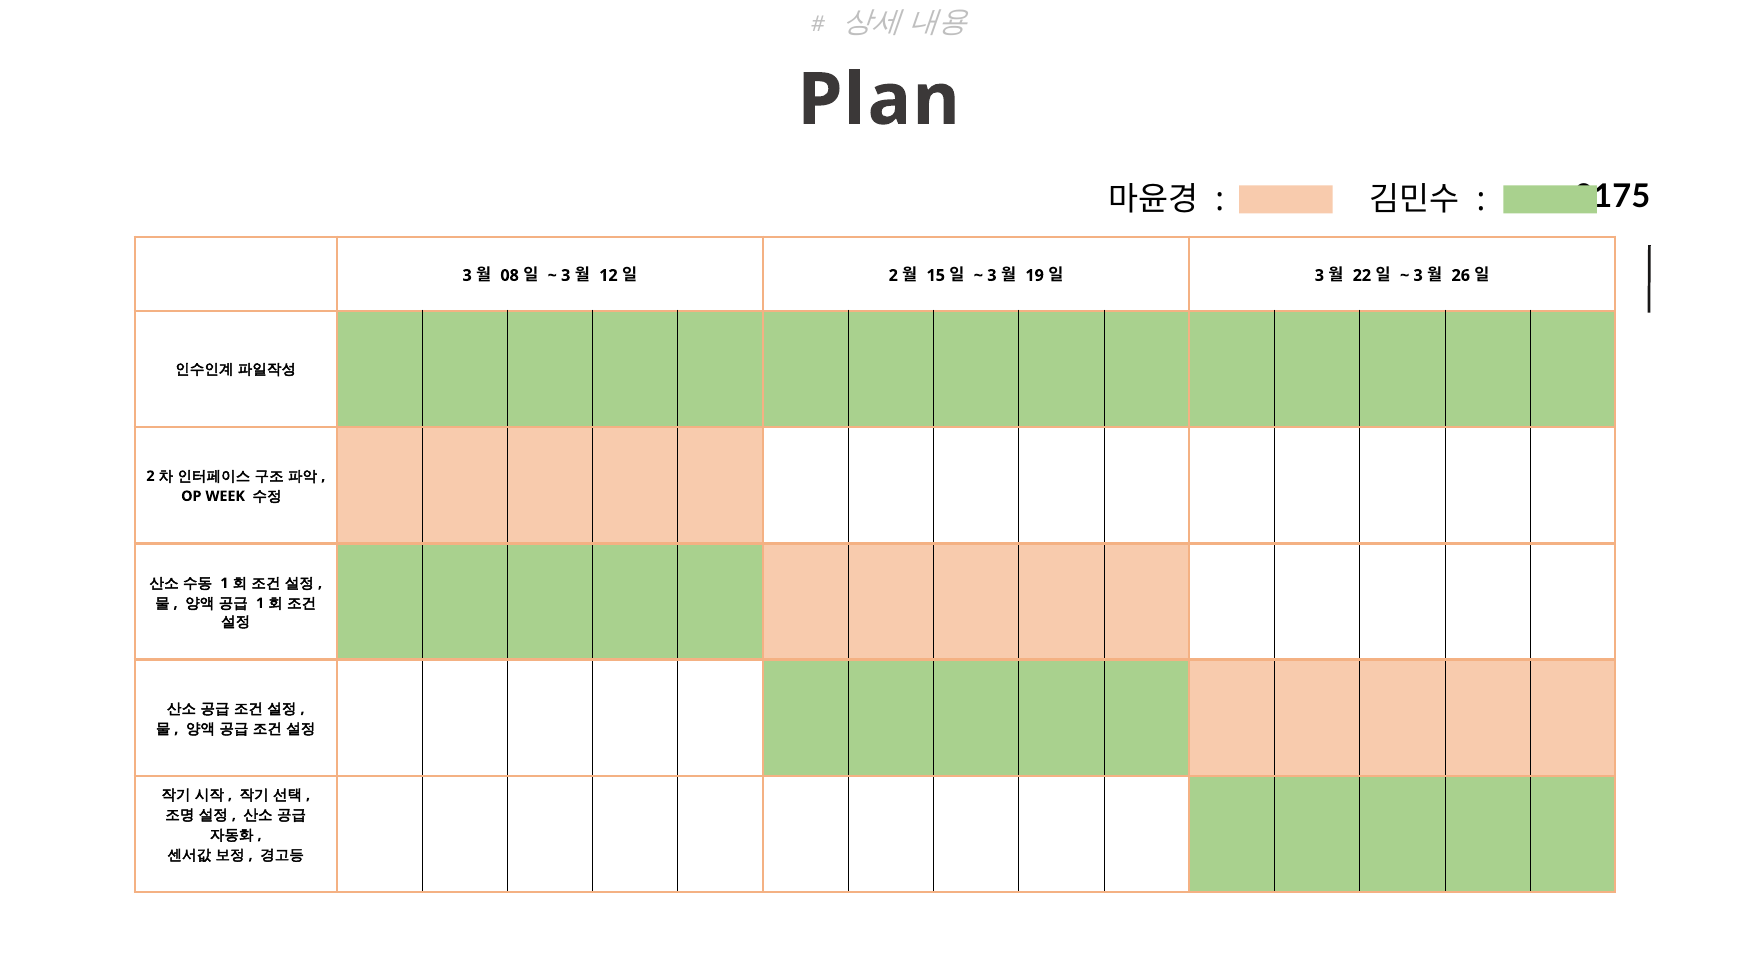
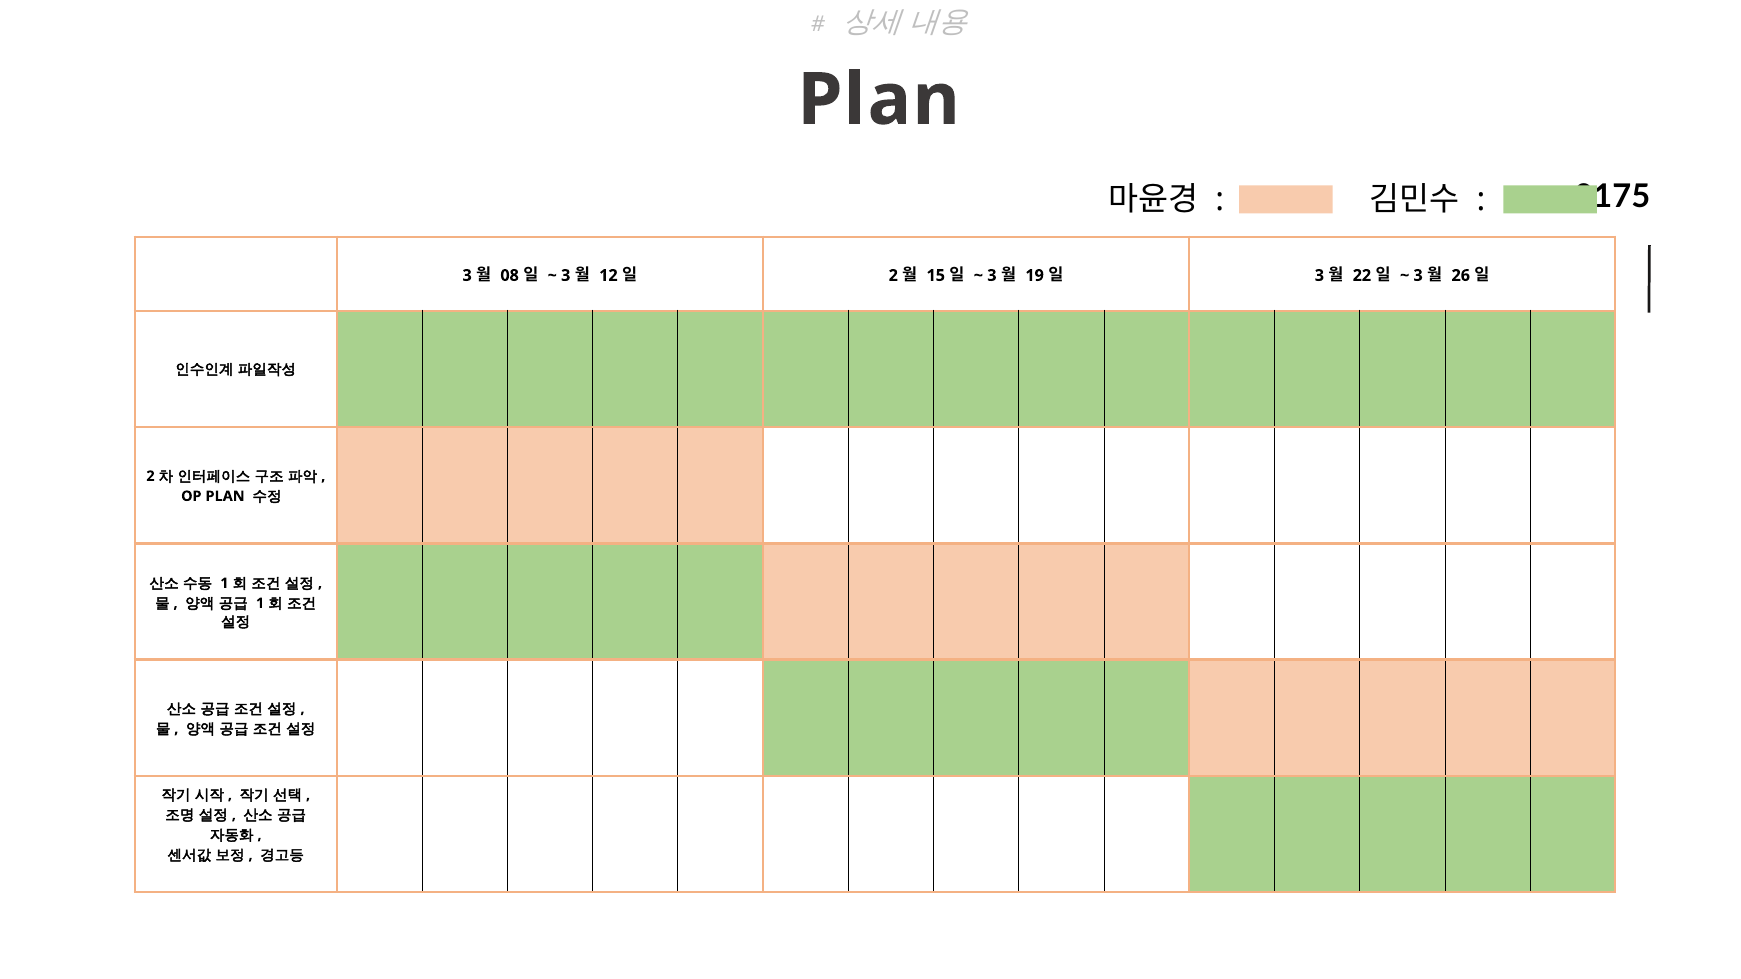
OP WEEK: WEEK -> PLAN (225, 496)
